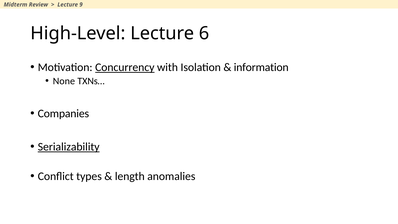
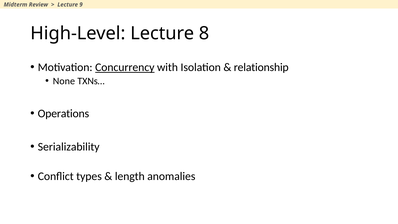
6: 6 -> 8 (204, 33)
information: information -> relationship (261, 67)
Companies: Companies -> Operations (63, 113)
Serializability underline: present -> none (69, 147)
